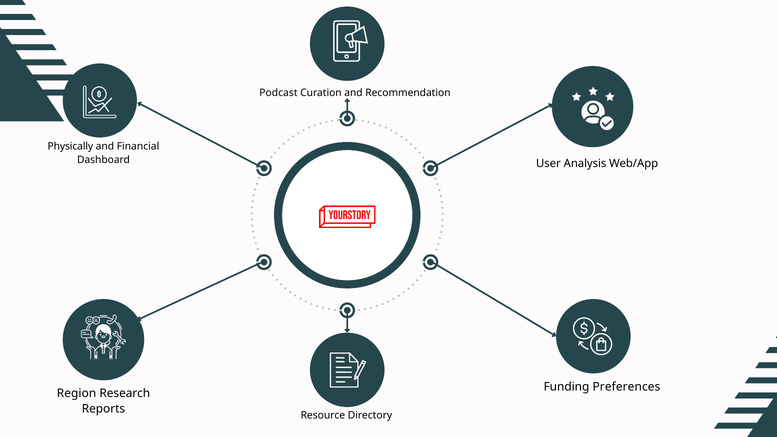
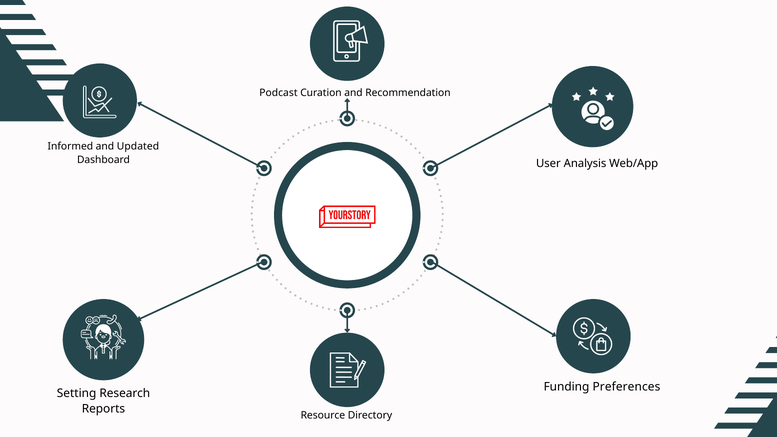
Physically: Physically -> Informed (70, 146)
Financial: Financial -> Updated (138, 146)
Region: Region -> Setting (77, 394)
